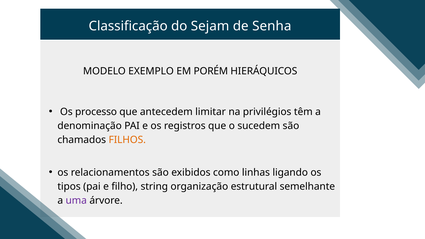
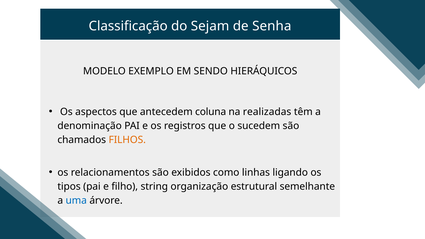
PORÉM: PORÉM -> SENDO (211, 71)
processo: processo -> aspectos (96, 112)
limitar: limitar -> coluna (211, 112)
privilégios: privilégios -> realizadas (267, 112)
uma colour: purple -> blue (76, 201)
